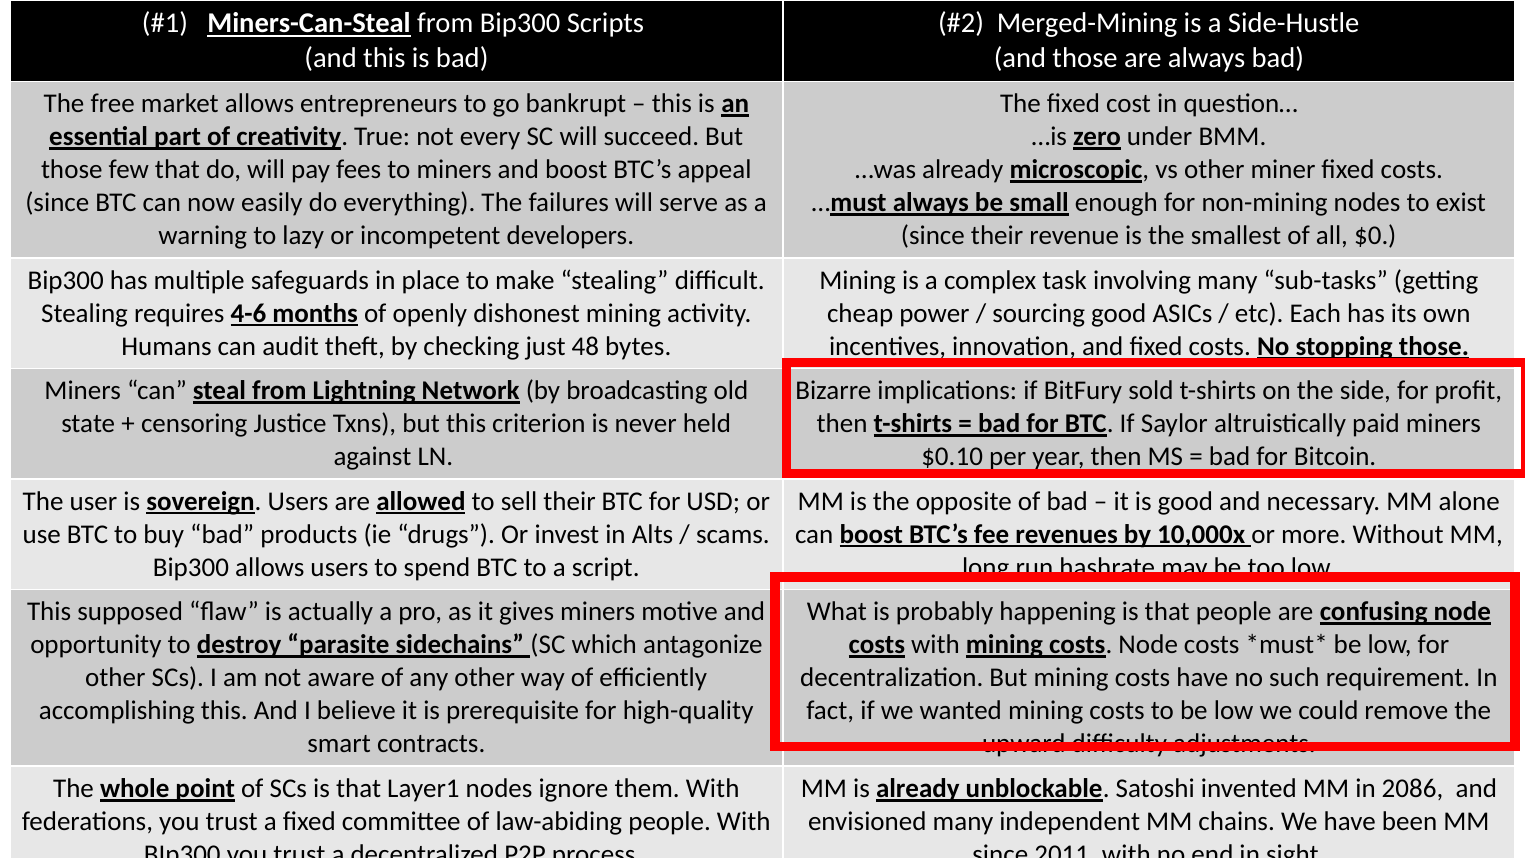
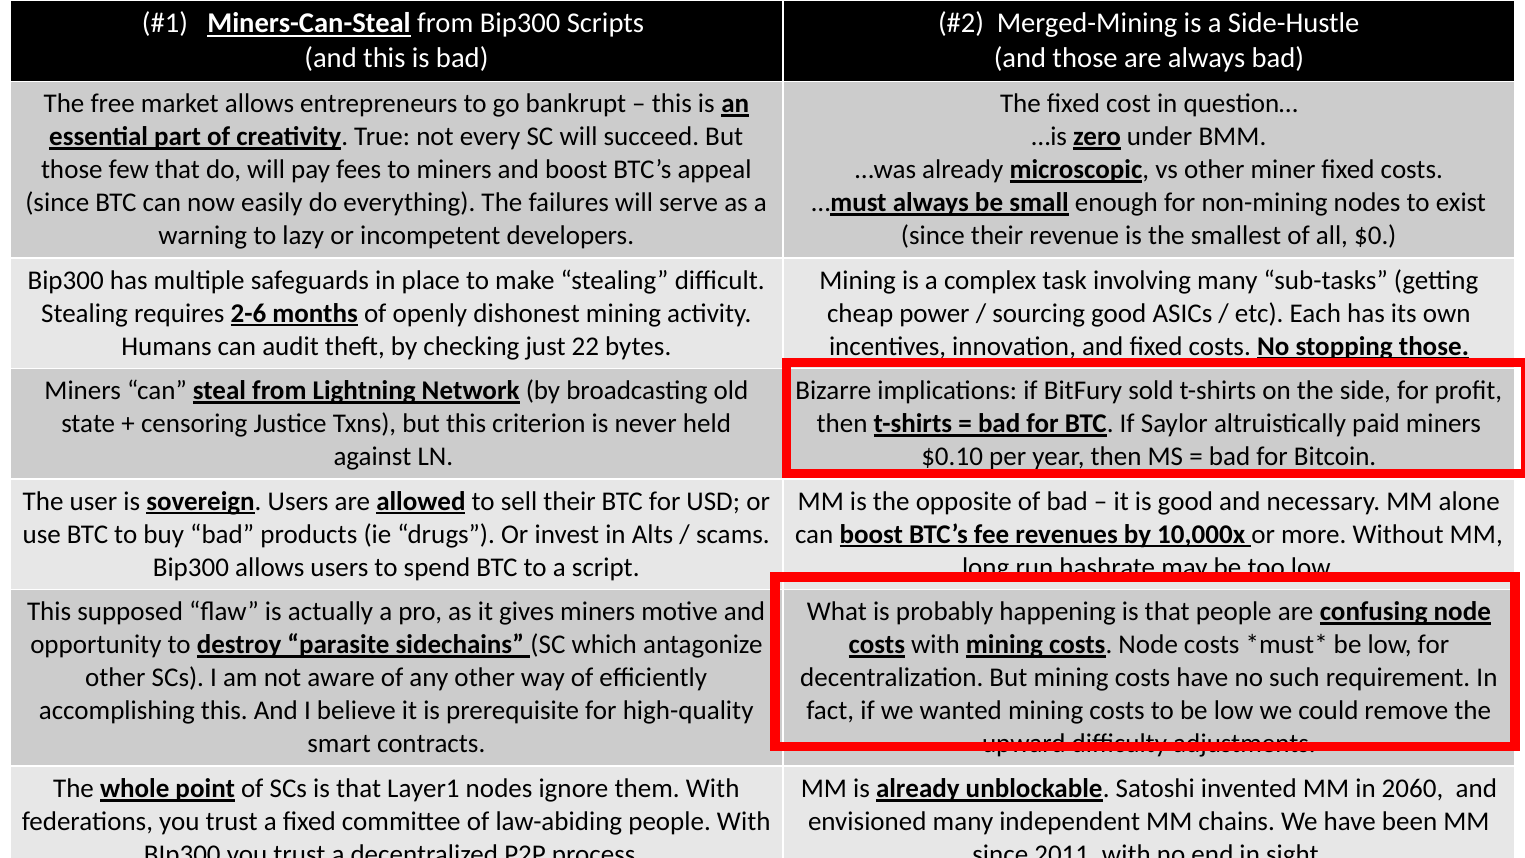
4-6: 4-6 -> 2-6 (248, 313)
48: 48 -> 22 (585, 346)
2086: 2086 -> 2060 (1413, 788)
